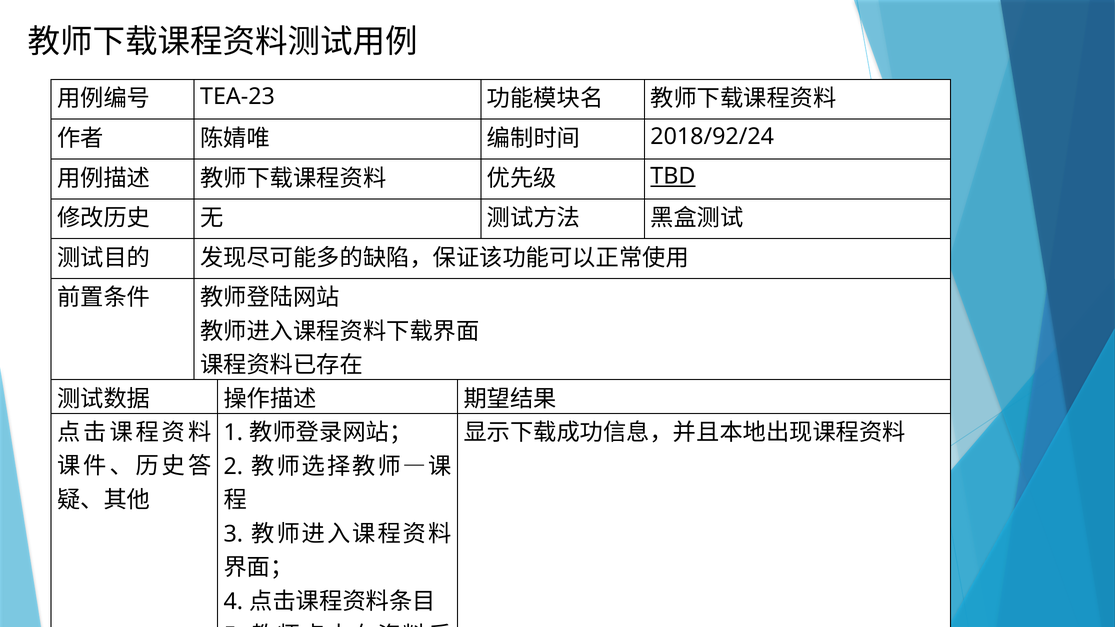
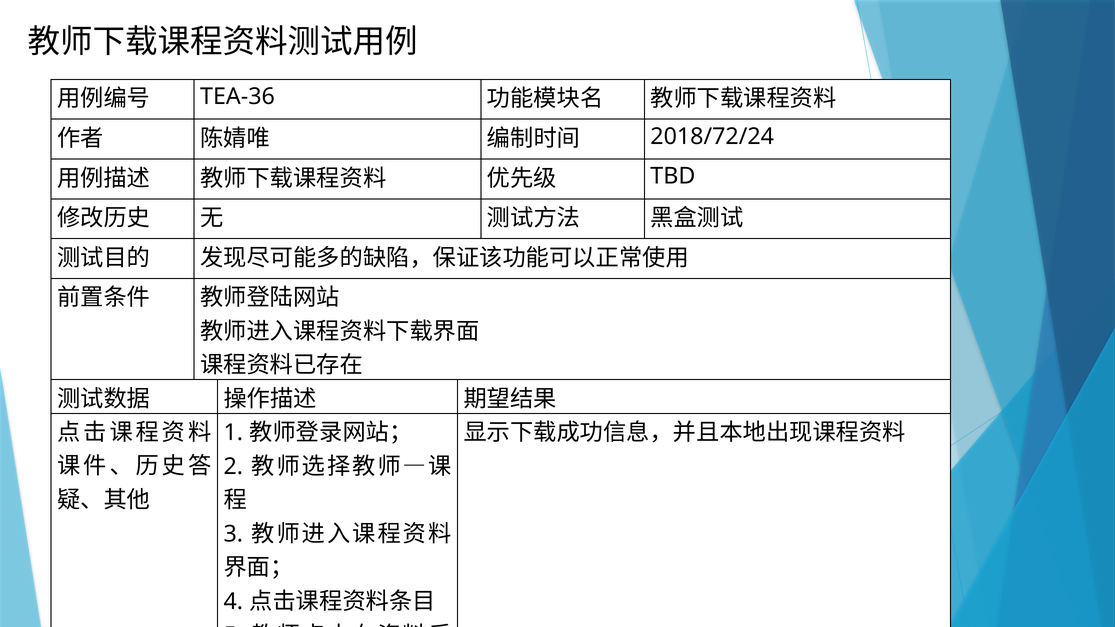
TEA-23: TEA-23 -> TEA-36 (237, 97)
2018/92/24: 2018/92/24 -> 2018/72/24 (712, 137)
TBD underline: present -> none (673, 176)
